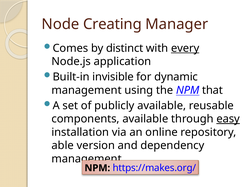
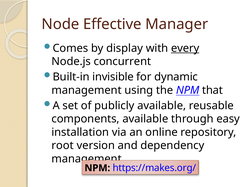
Creating: Creating -> Effective (112, 24)
distinct: distinct -> display (125, 48)
application: application -> concurrent (122, 61)
easy underline: present -> none (228, 119)
able: able -> root (63, 145)
